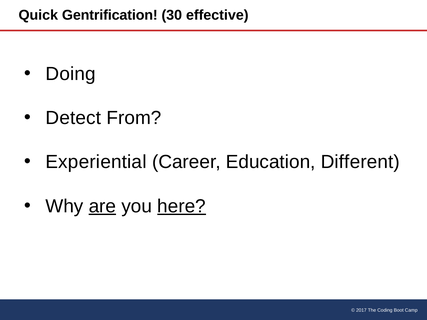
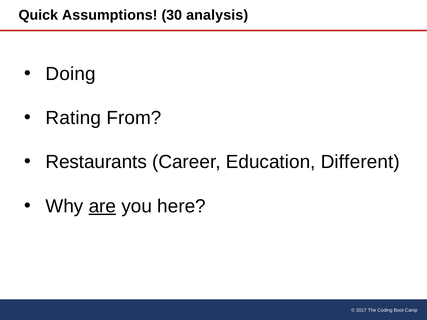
Gentrification: Gentrification -> Assumptions (110, 15)
effective: effective -> analysis (217, 15)
Detect: Detect -> Rating (73, 118)
Experiential: Experiential -> Restaurants (96, 162)
here underline: present -> none (182, 206)
